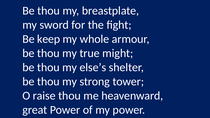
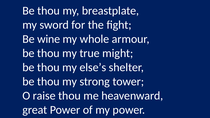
keep: keep -> wine (49, 39)
